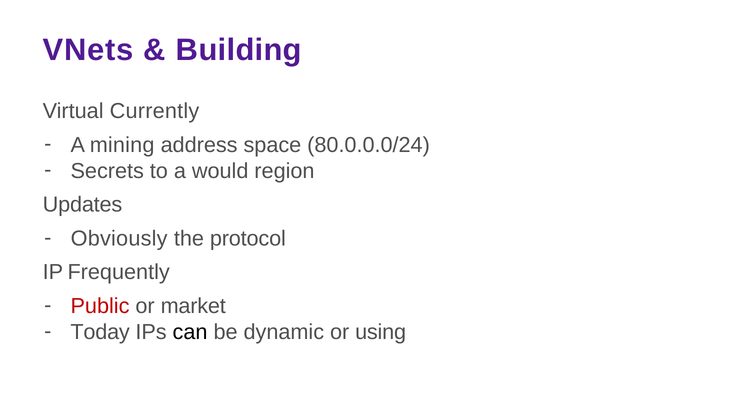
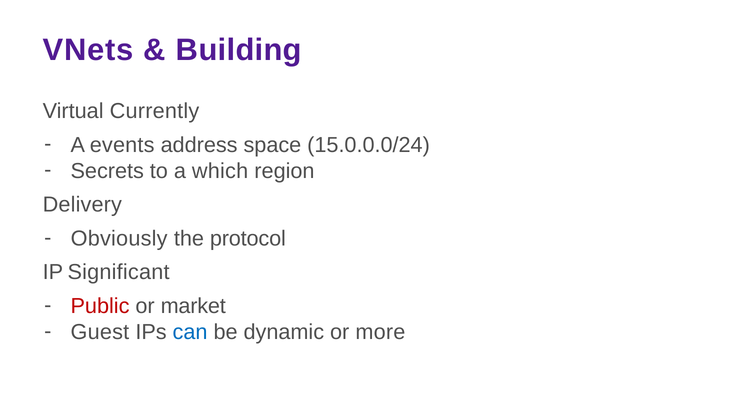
mining: mining -> events (122, 145)
80.0.0.0/24: 80.0.0.0/24 -> 15.0.0.0/24 (369, 145)
would: would -> which (220, 171)
Updates: Updates -> Delivery (82, 205)
Frequently: Frequently -> Significant (119, 272)
Today: Today -> Guest (100, 332)
can colour: black -> blue (190, 332)
using: using -> more (380, 332)
